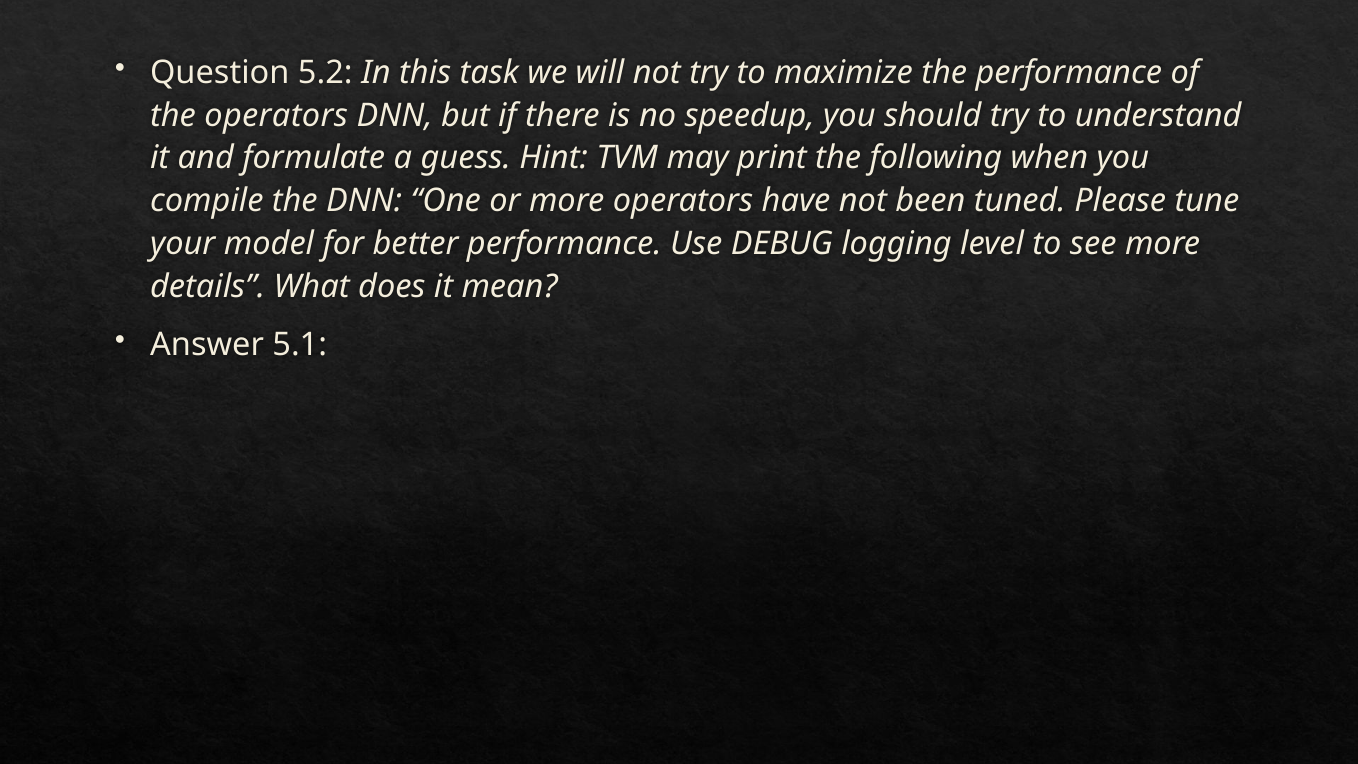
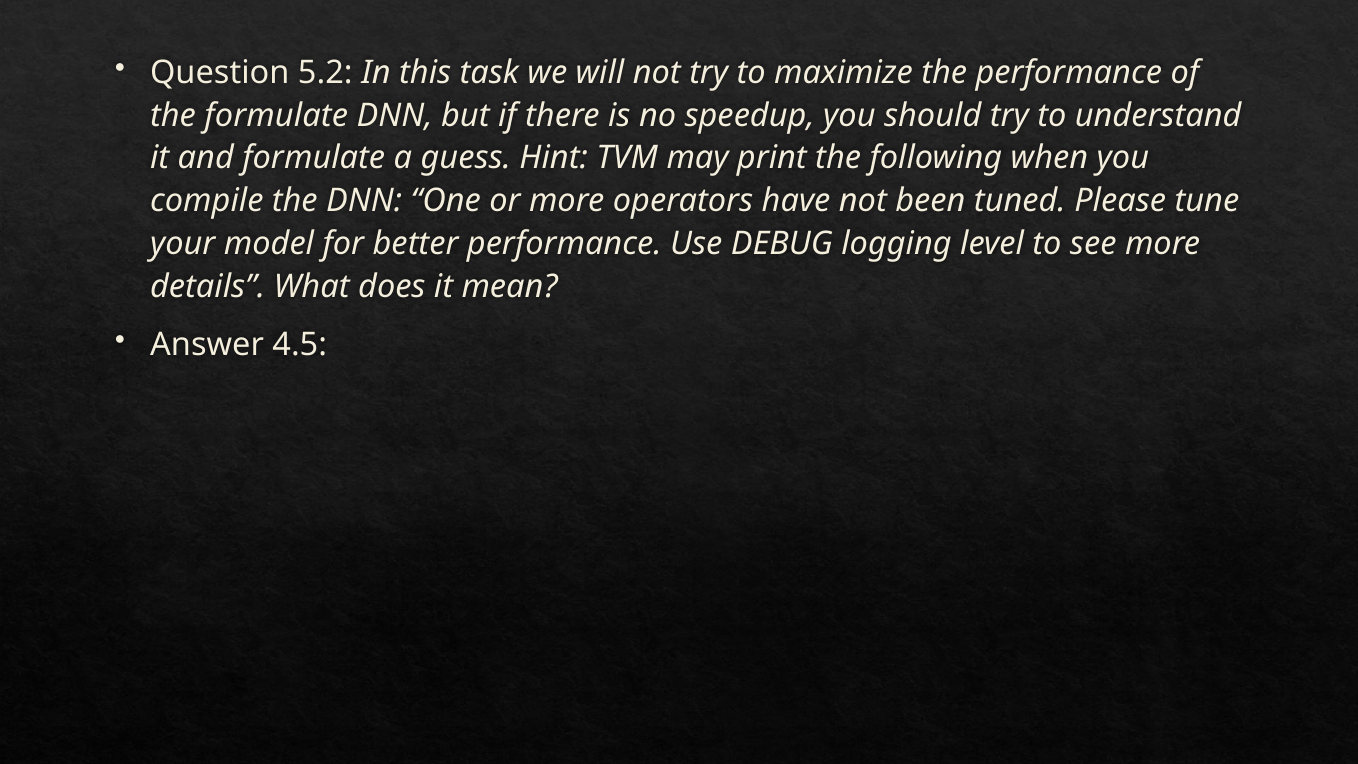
the operators: operators -> formulate (276, 115)
5.1: 5.1 -> 4.5 (300, 345)
